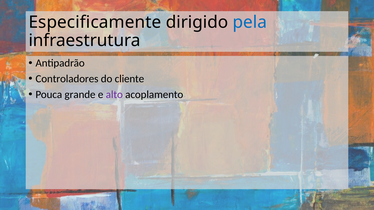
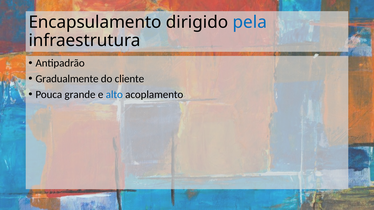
Especificamente: Especificamente -> Encapsulamento (95, 22)
Controladores: Controladores -> Gradualmente (67, 79)
alto colour: purple -> blue (114, 95)
